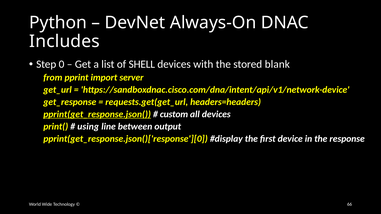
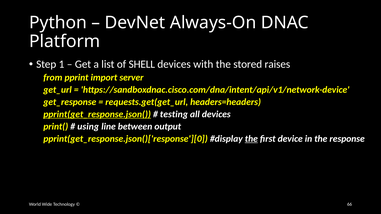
Includes: Includes -> Platform (65, 41)
0: 0 -> 1 (62, 64)
blank: blank -> raises (277, 64)
custom: custom -> testing (174, 114)
the underline: none -> present (251, 139)
